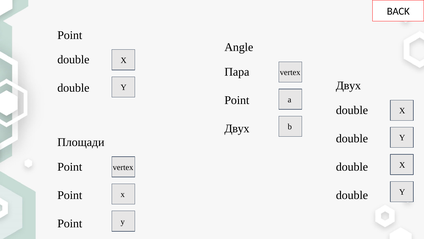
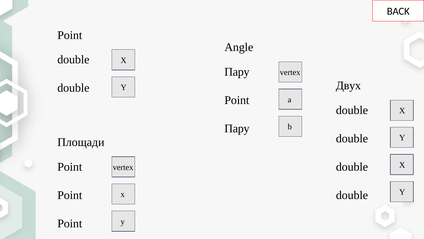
Пара: Пара -> Пару (237, 72)
Двух: Двух -> Пару (237, 128)
